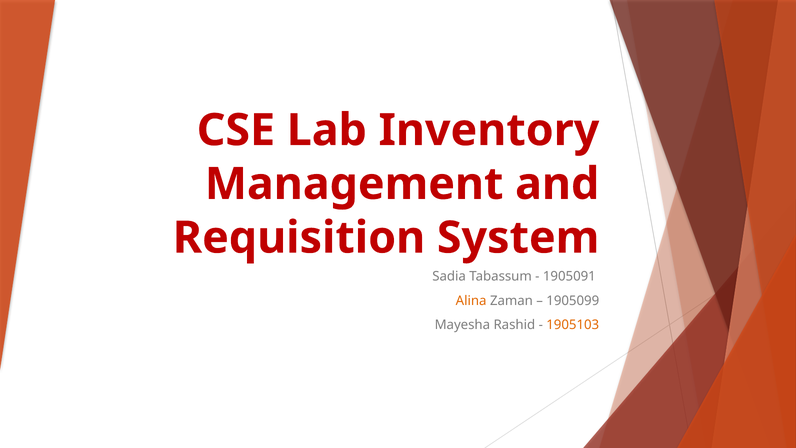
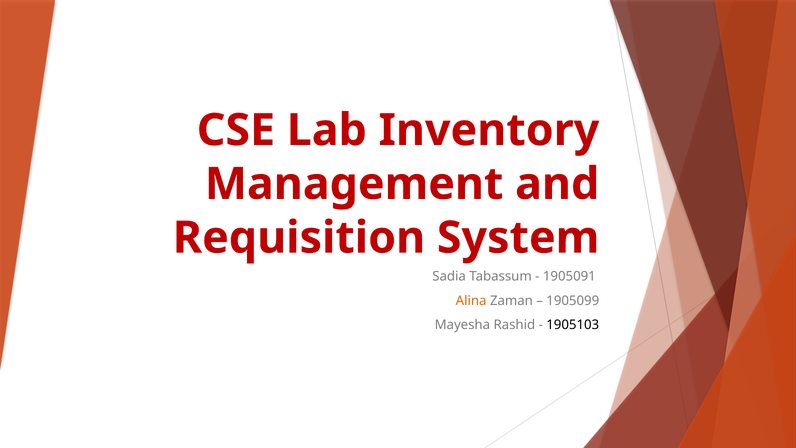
1905103 colour: orange -> black (573, 325)
